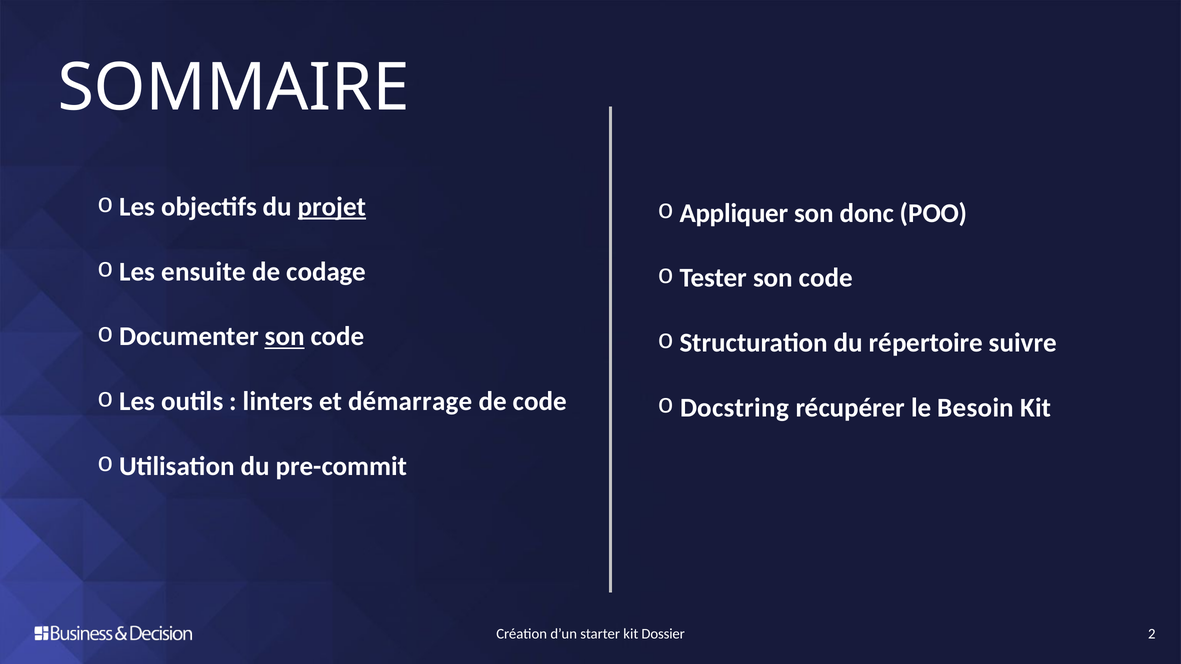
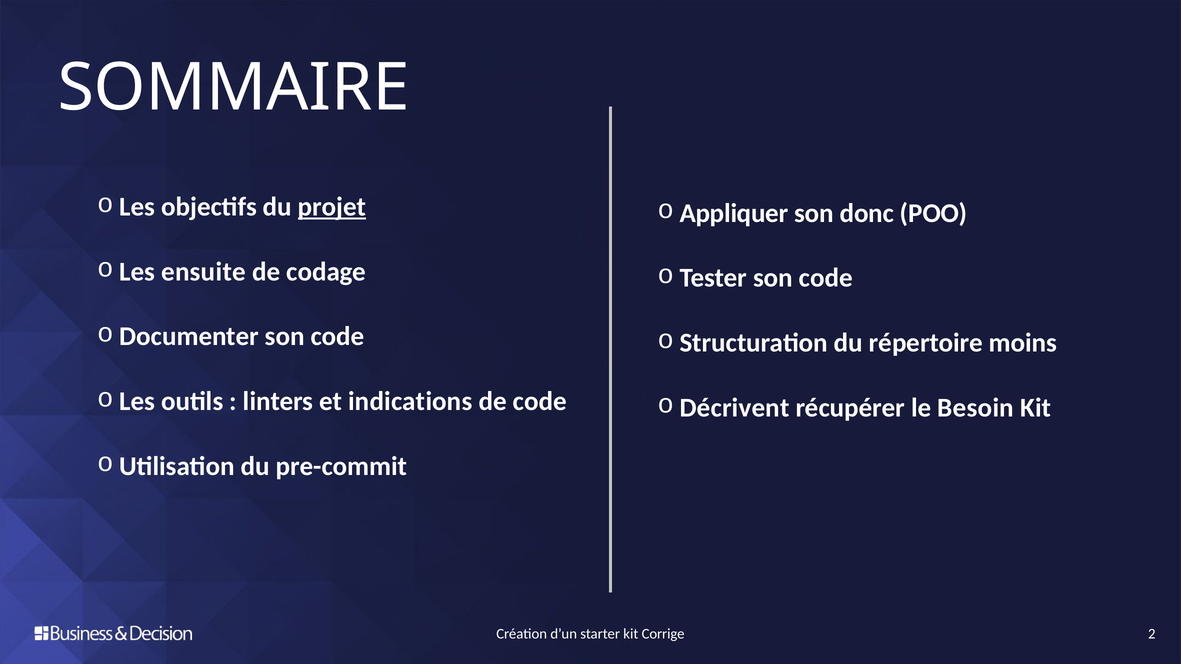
son underline: present -> none (285, 337)
suivre: suivre -> moins (1023, 343)
démarrage: démarrage -> indications (410, 402)
Docstring: Docstring -> Décrivent (735, 408)
Dossier: Dossier -> Corrige (663, 634)
